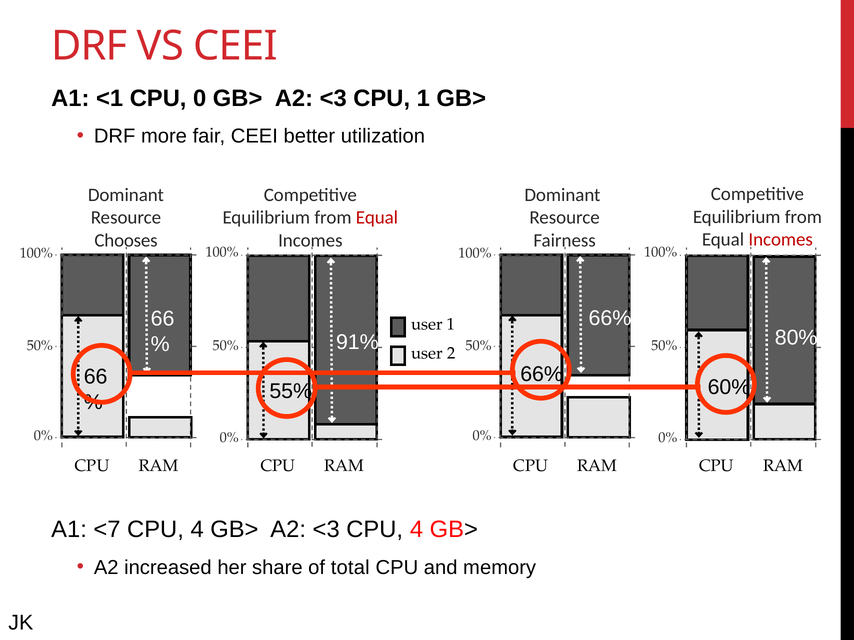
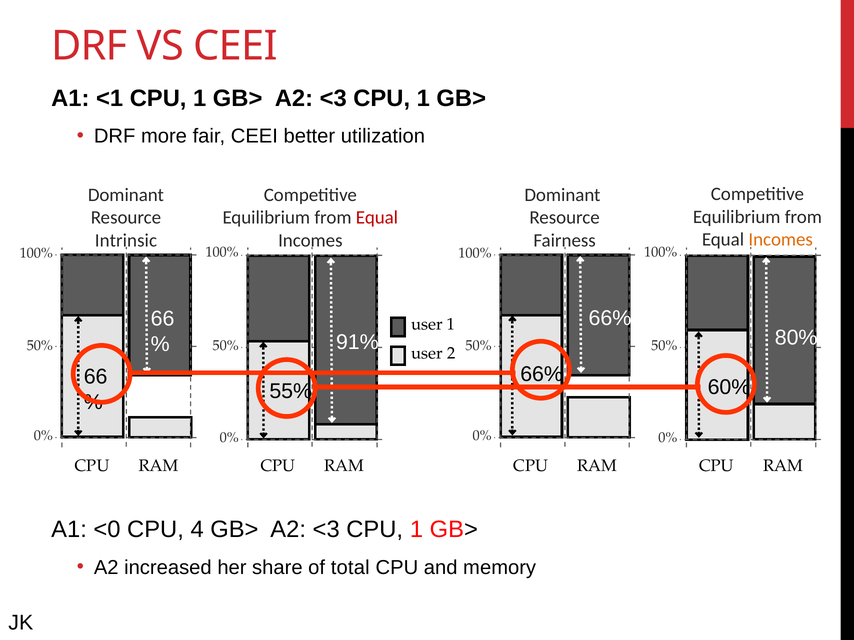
<1 CPU 0: 0 -> 1 (200, 98)
Incomes colour: red -> orange (781, 240)
Chooses: Chooses -> Intrinsic (126, 240)
<7: <7 -> <0 (107, 530)
4: 4 -> 1 (417, 530)
